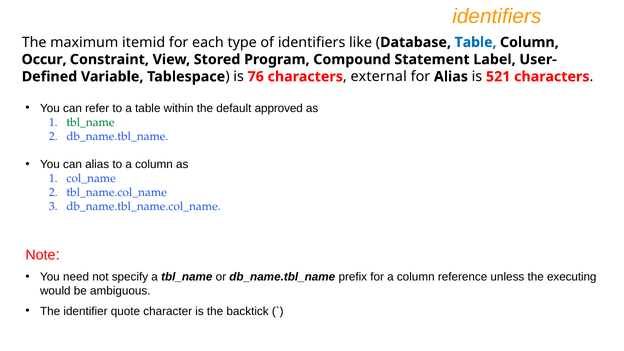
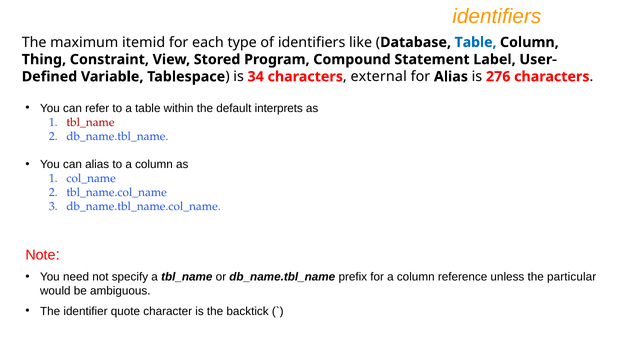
Occur: Occur -> Thing (44, 59)
76: 76 -> 34 (256, 77)
521: 521 -> 276 (498, 77)
approved: approved -> interprets (279, 108)
tbl_name colour: green -> red (90, 122)
executing: executing -> particular (572, 277)
